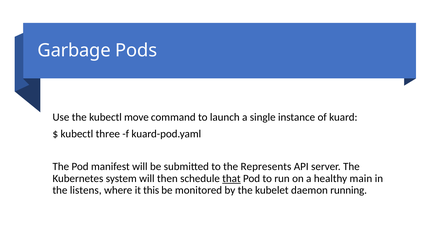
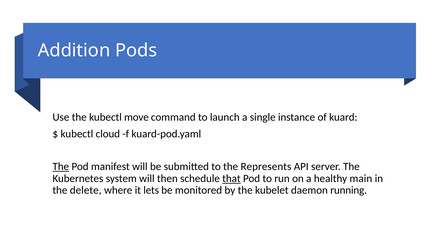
Garbage: Garbage -> Addition (74, 51)
three: three -> cloud (108, 134)
The underline: none -> present (61, 167)
listens: listens -> delete (86, 190)
this: this -> lets (151, 190)
